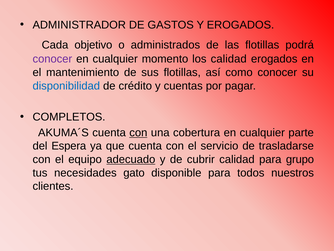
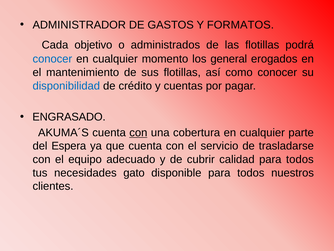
Y EROGADOS: EROGADOS -> FORMATOS (240, 25)
conocer colour: purple -> blue (52, 59)
los calidad: calidad -> general (229, 59)
COMPLETOS: COMPLETOS -> ENGRASADO (69, 117)
adecuado underline: present -> none (131, 159)
calidad para grupo: grupo -> todos (300, 159)
